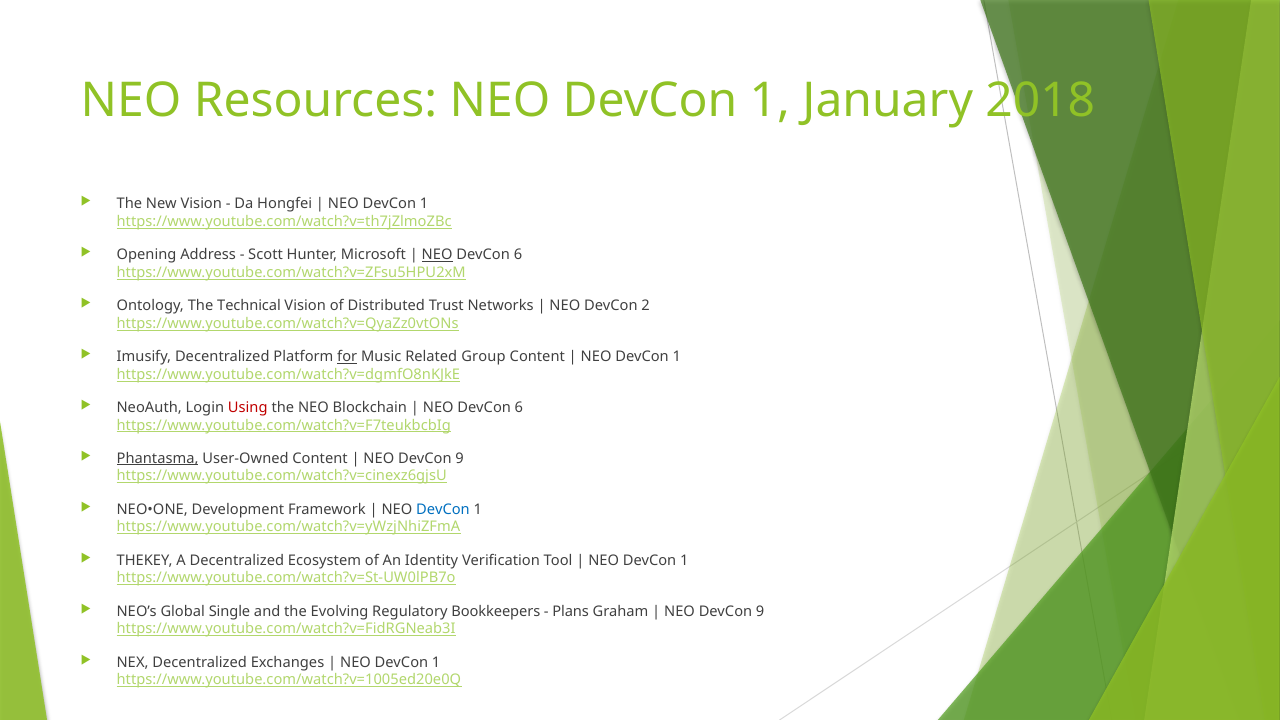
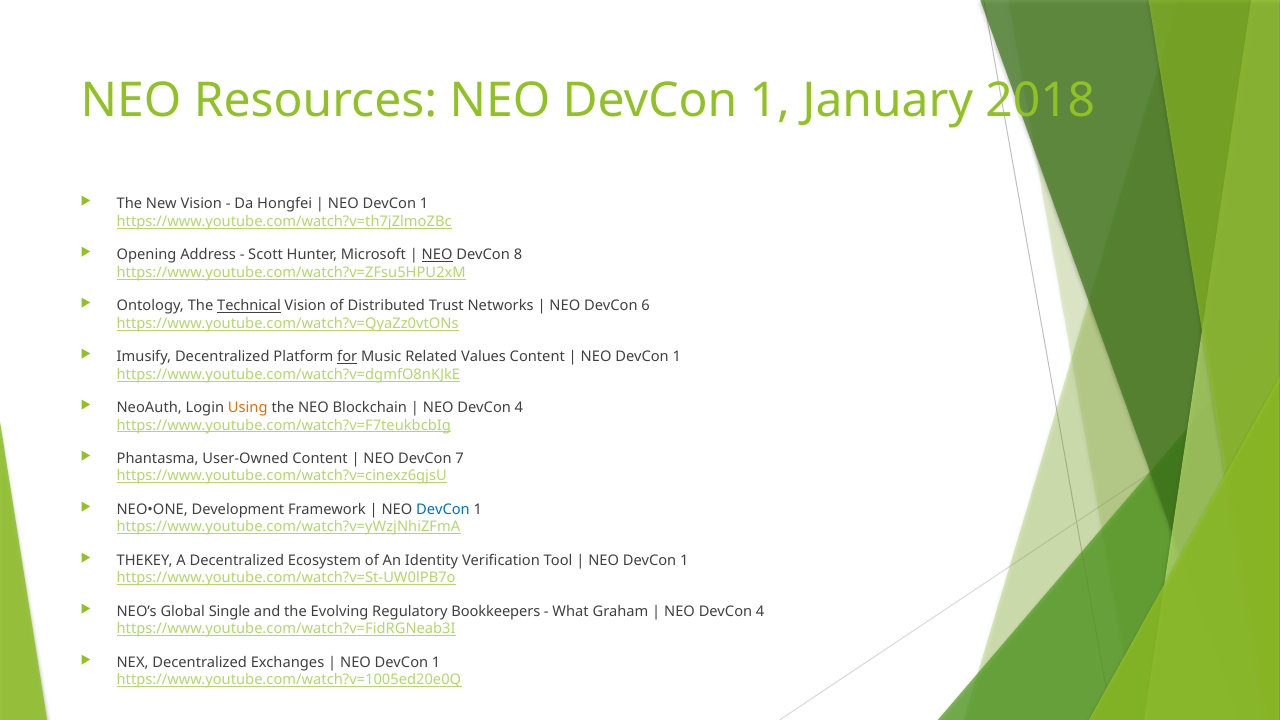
6: 6 -> 8 (518, 255)
Technical underline: none -> present (249, 306)
2: 2 -> 6 (646, 306)
Group: Group -> Values (484, 357)
Using colour: red -> orange (248, 408)
6: 6 -> 4 (519, 408)
Phantasma underline: present -> none (158, 459)
9: 9 -> 7 (460, 459)
Plans: Plans -> What (571, 611)
9: 9 -> 4 (760, 611)
